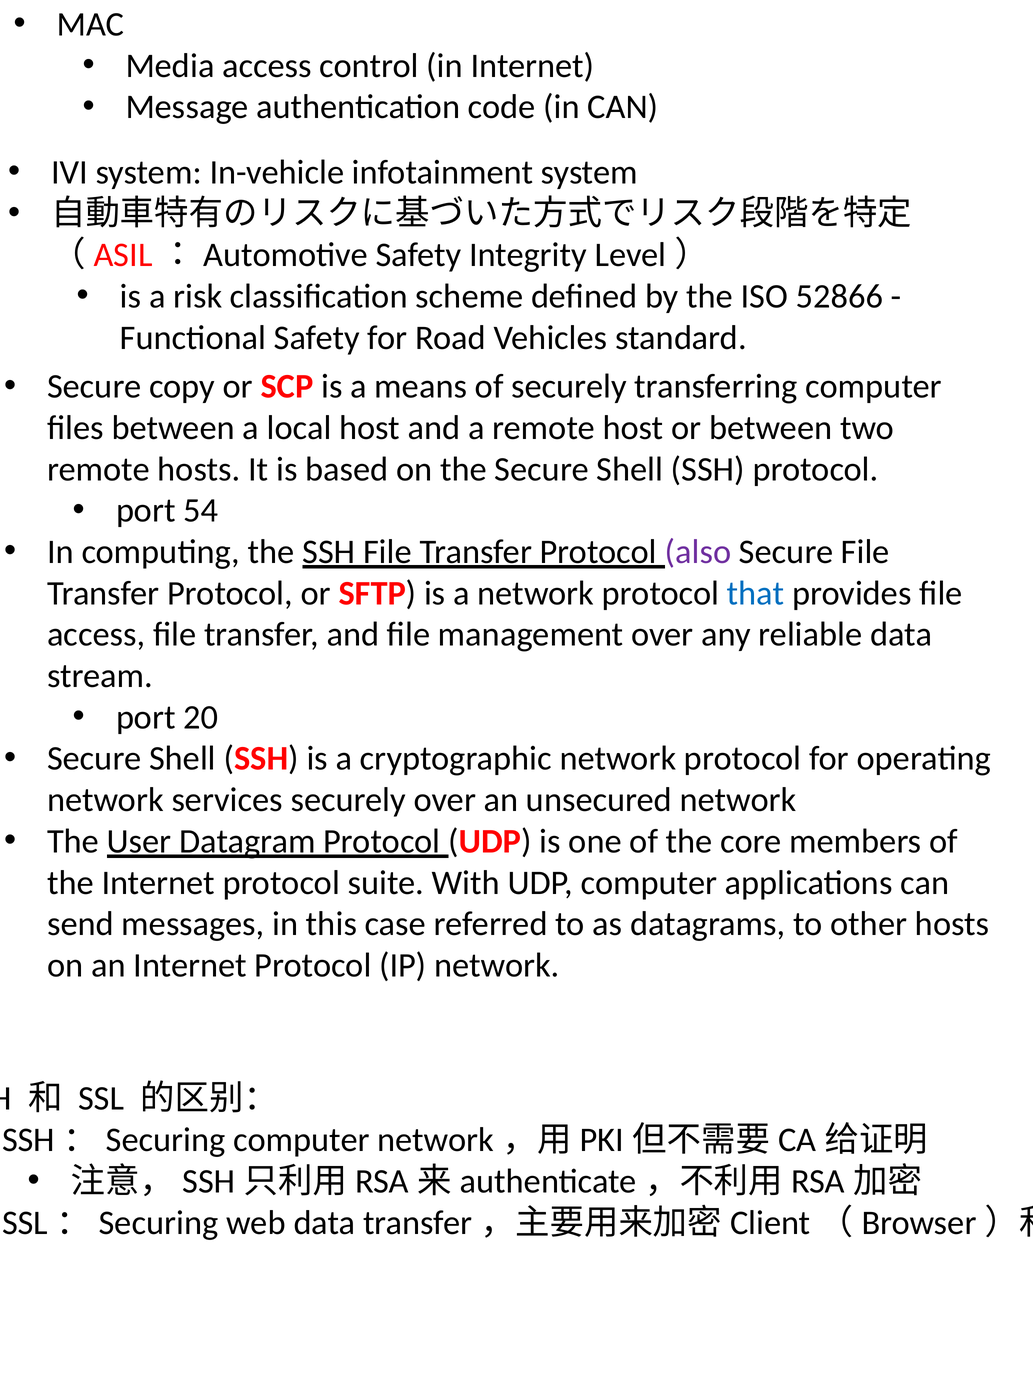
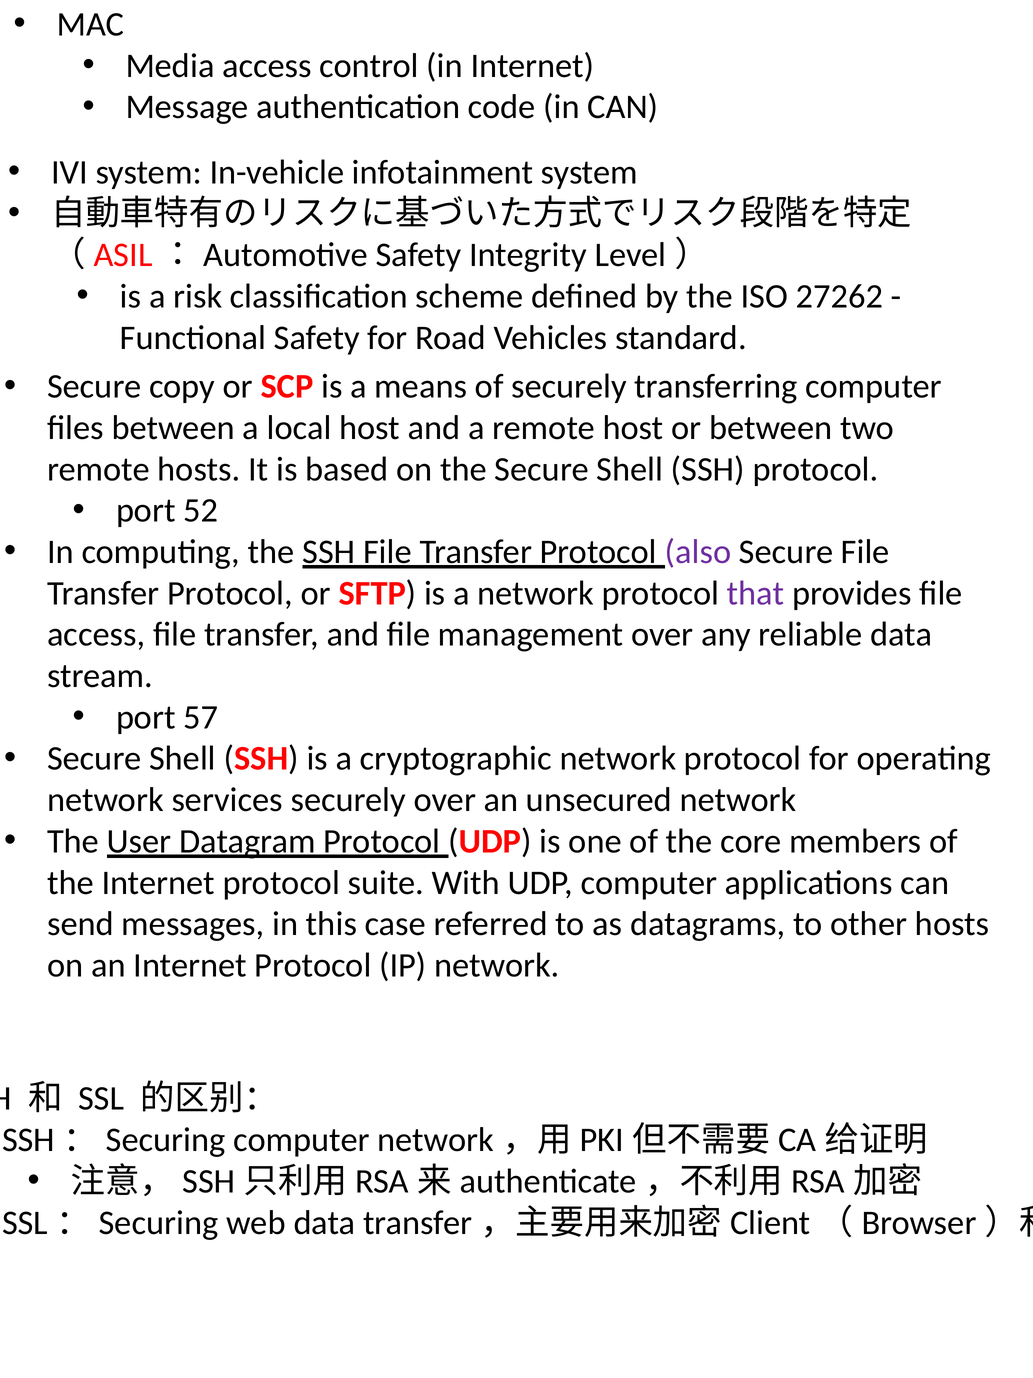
52866: 52866 -> 27262 (839, 296)
54: 54 -> 52 (201, 510)
that colour: blue -> purple (756, 593)
20: 20 -> 57 (201, 717)
